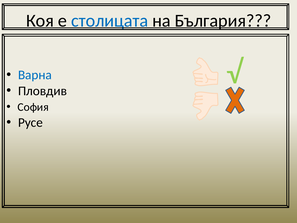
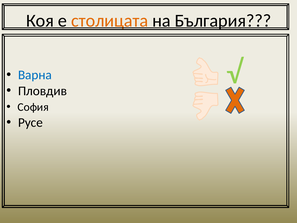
столицата colour: blue -> orange (110, 21)
